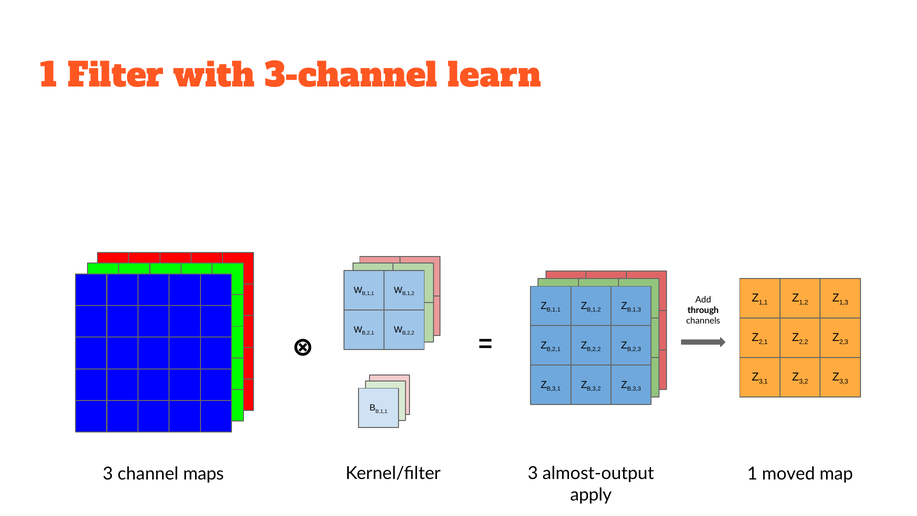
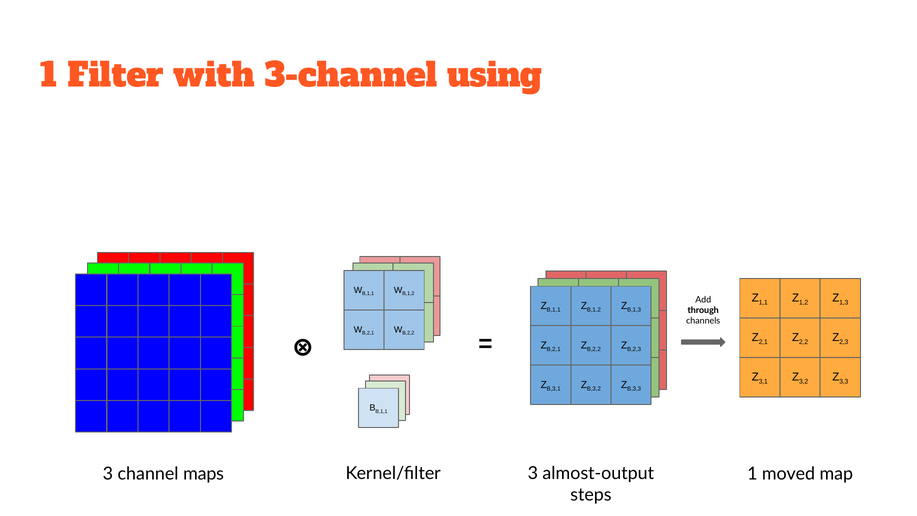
learn: learn -> using (495, 76)
apply: apply -> steps (591, 495)
